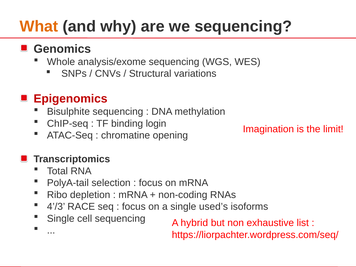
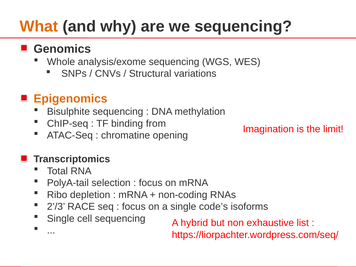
Epigenomics colour: red -> orange (71, 99)
login: login -> from (156, 124)
4’/3: 4’/3 -> 2’/3 (56, 207)
used’s: used’s -> code’s (213, 207)
